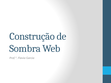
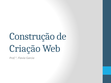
Sombra: Sombra -> Criação (25, 49)
